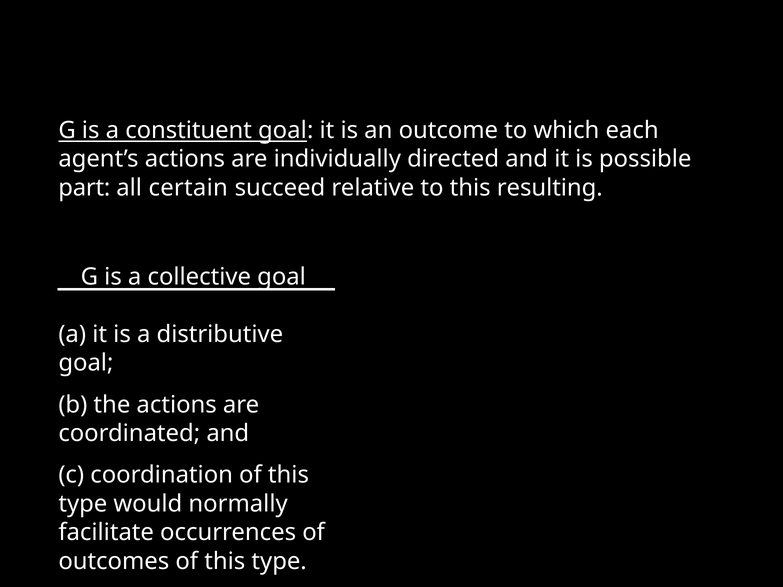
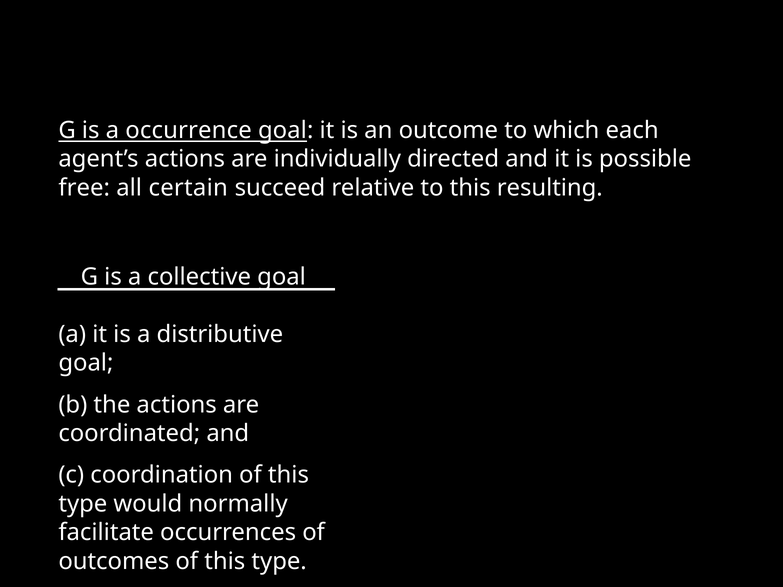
constituent: constituent -> occurrence (189, 130)
part: part -> free (84, 188)
